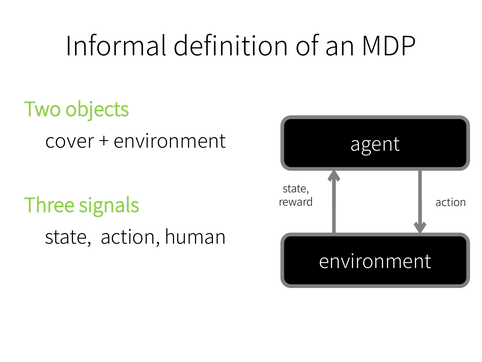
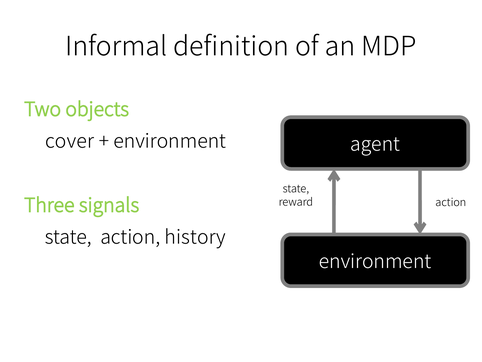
human: human -> history (195, 237)
